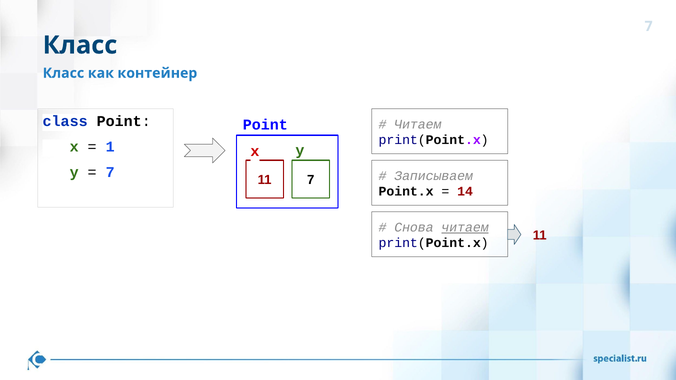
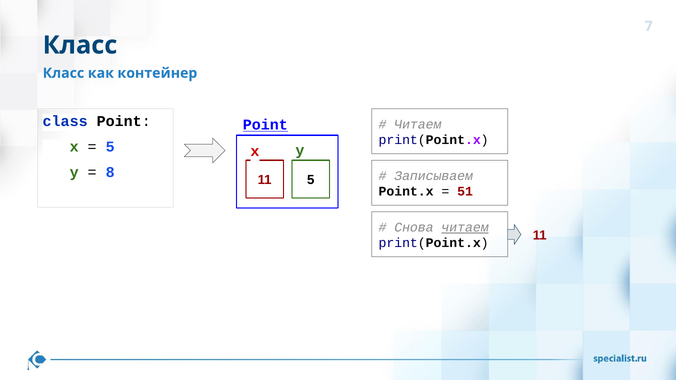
Point underline: none -> present (265, 125)
1: 1 -> 5 (110, 147)
7: 7 -> 8 (110, 173)
11 7: 7 -> 5 (311, 180)
14: 14 -> 51 (465, 192)
